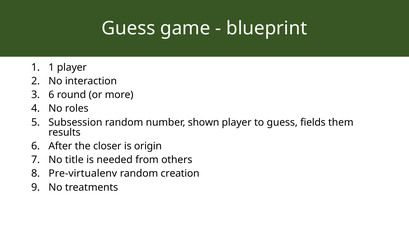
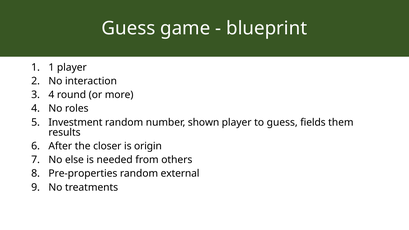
6: 6 -> 4 (51, 95)
Subsession: Subsession -> Investment (75, 122)
title: title -> else (74, 160)
Pre-virtualenv: Pre-virtualenv -> Pre-properties (83, 174)
creation: creation -> external (180, 174)
